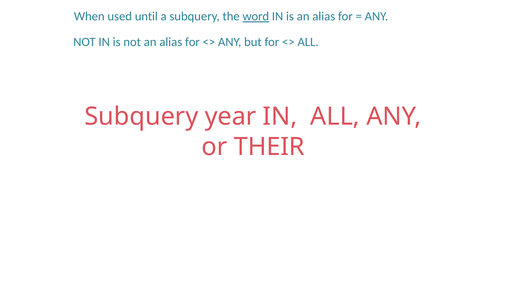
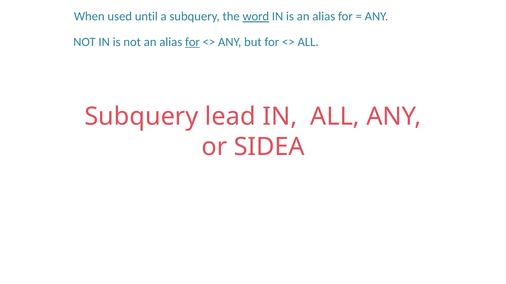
for underline: none -> present (192, 42)
year: year -> lead (230, 117)
THEIR: THEIR -> SIDEA (269, 147)
